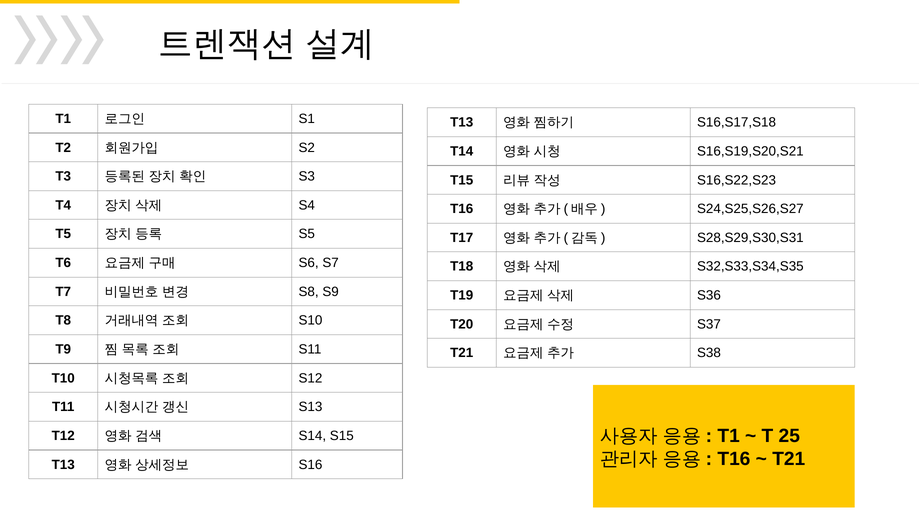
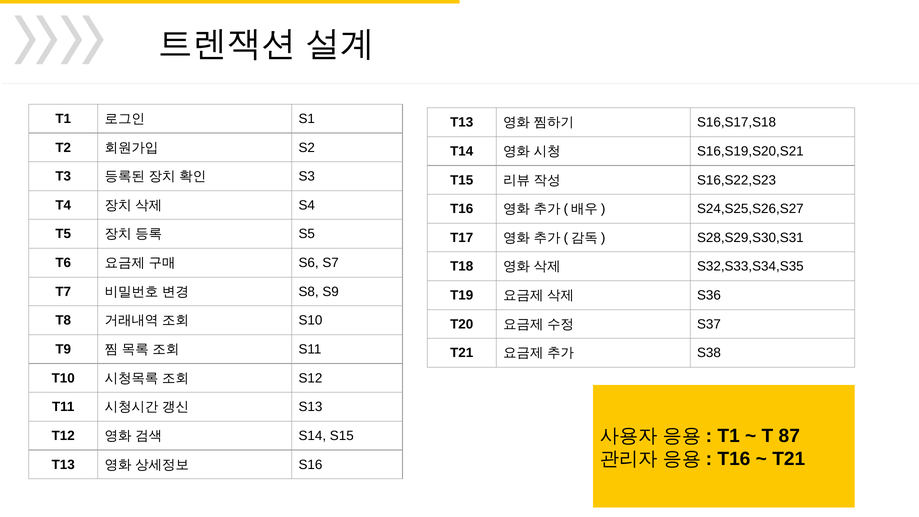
25: 25 -> 87 (789, 436)
